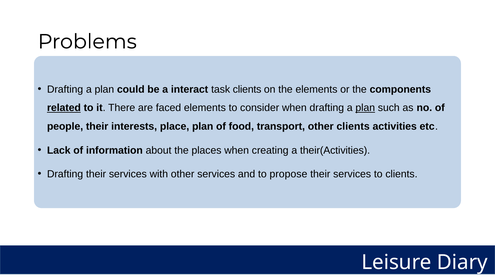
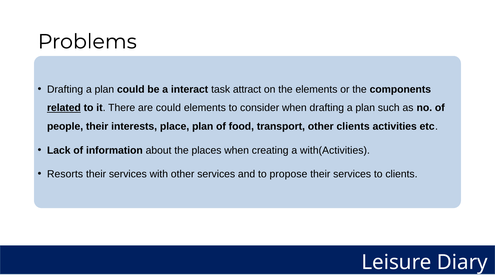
task clients: clients -> attract (247, 89)
are faced: faced -> could (168, 108)
plan underline: present -> none (365, 108)
their(Activities: their(Activities -> with(Activities (335, 150)
Drafting: Drafting -> Resorts (65, 174)
